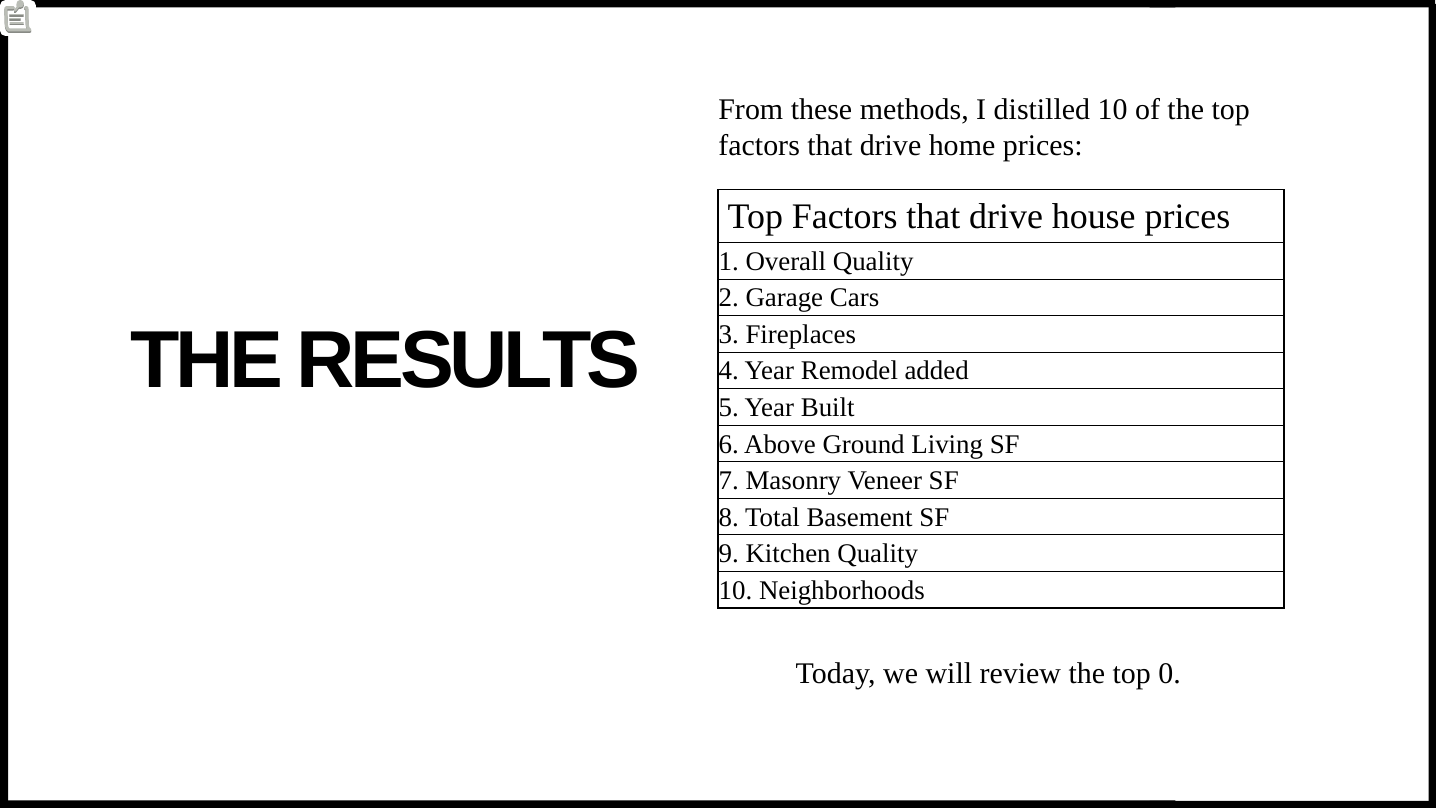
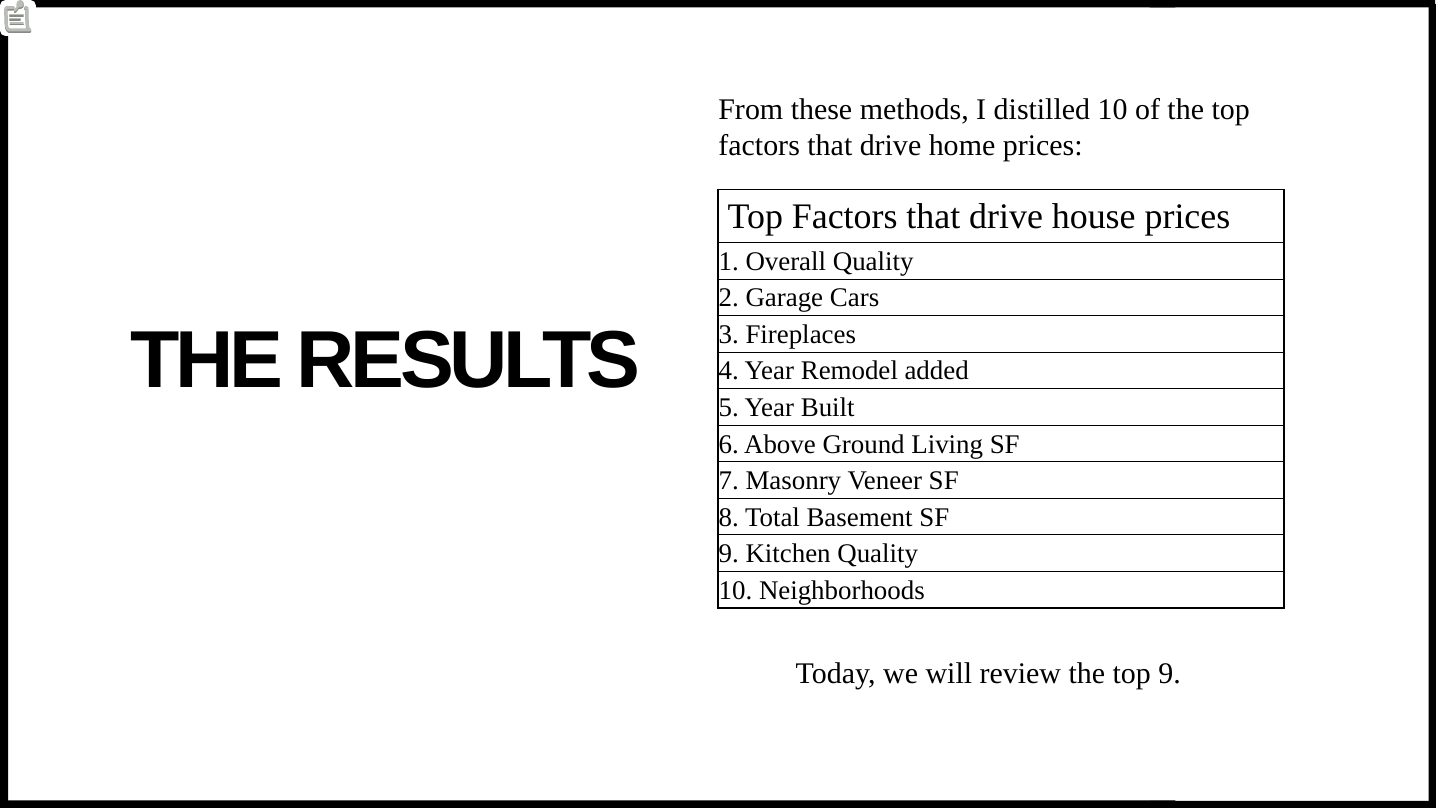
top 0: 0 -> 9 (1170, 674)
